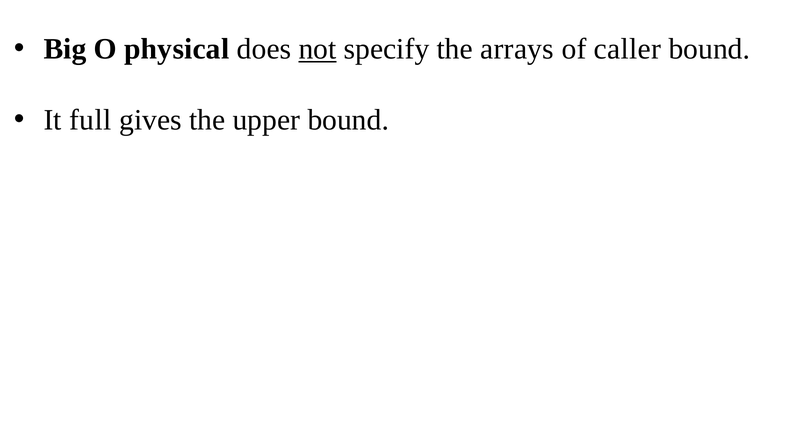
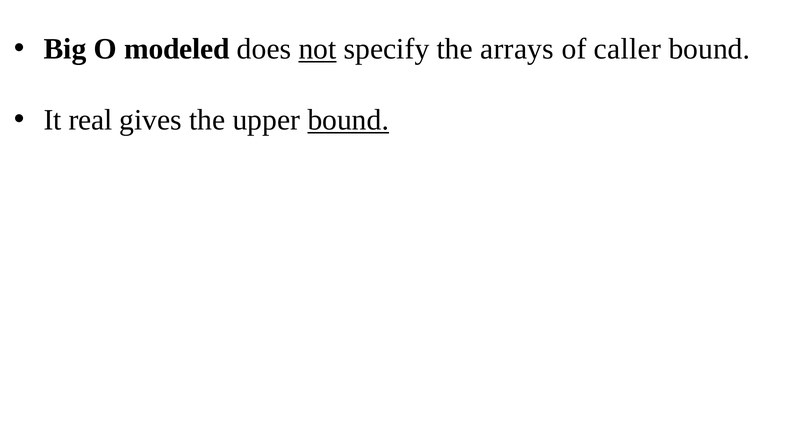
physical: physical -> modeled (177, 49)
full: full -> real (91, 120)
bound underline: none -> present (348, 120)
